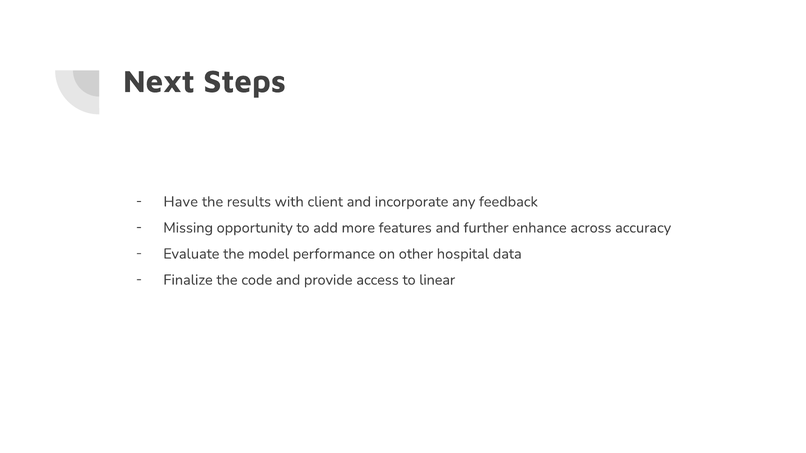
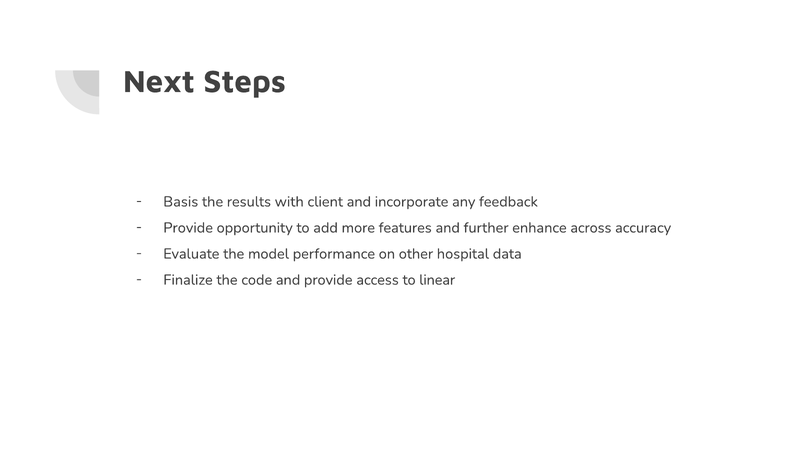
Have: Have -> Basis (181, 202)
Missing: Missing -> Provide (188, 228)
